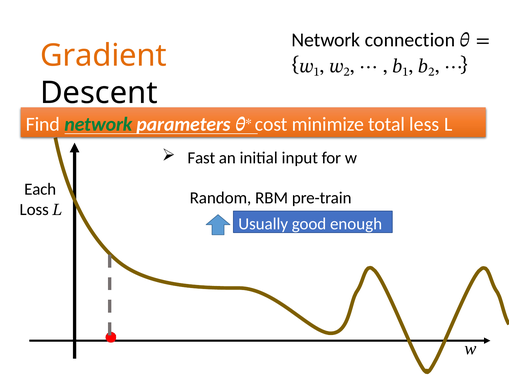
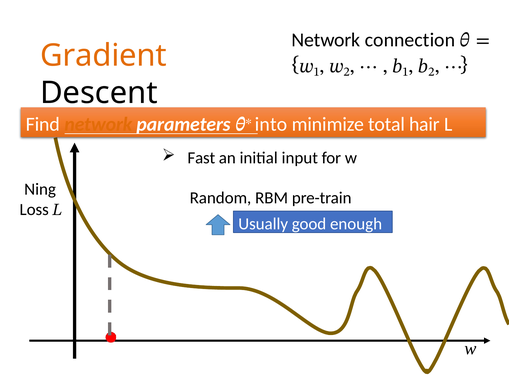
network colour: green -> orange (98, 124)
cost: cost -> into (271, 124)
less: less -> hair (424, 124)
Each: Each -> Ning (40, 189)
